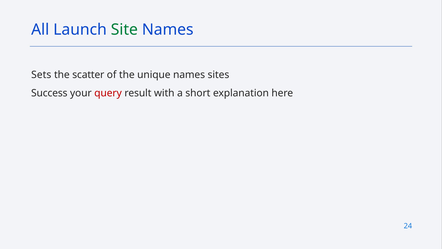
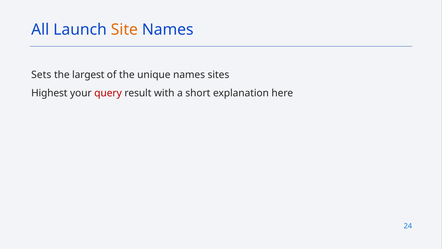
Site colour: green -> orange (124, 30)
scatter: scatter -> largest (88, 75)
Success: Success -> Highest (49, 93)
